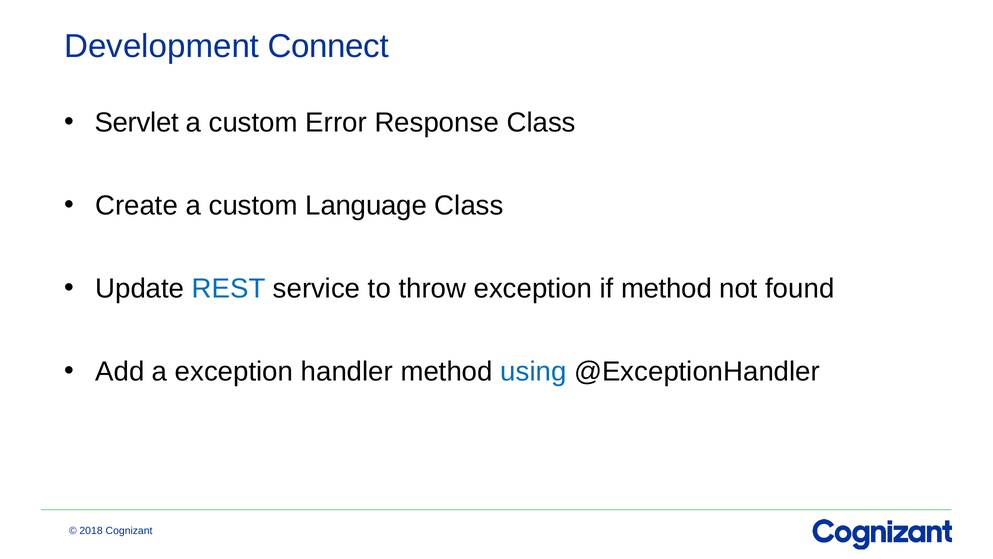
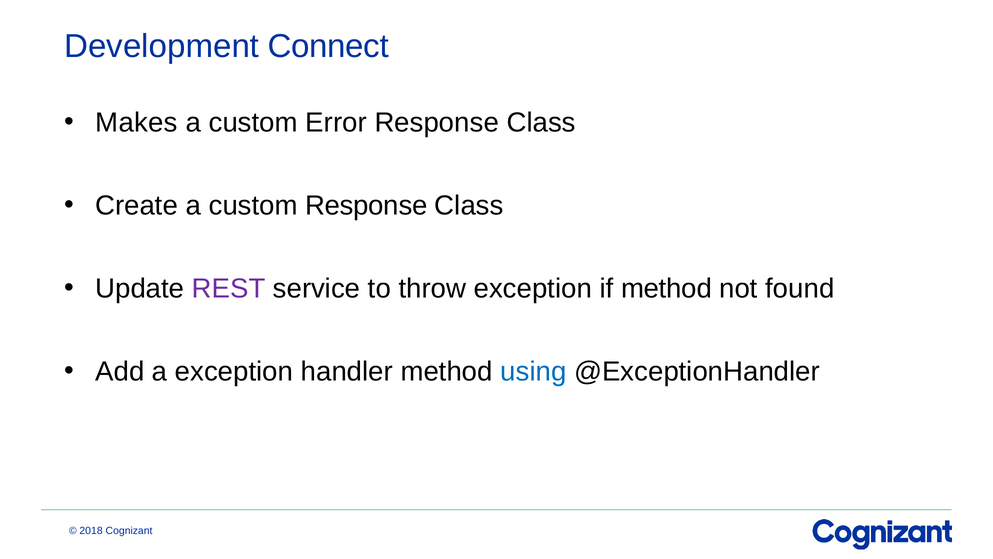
Servlet: Servlet -> Makes (137, 123)
custom Language: Language -> Response (366, 206)
REST colour: blue -> purple (229, 288)
